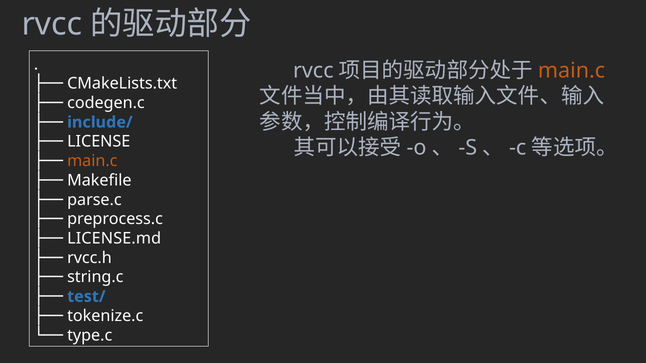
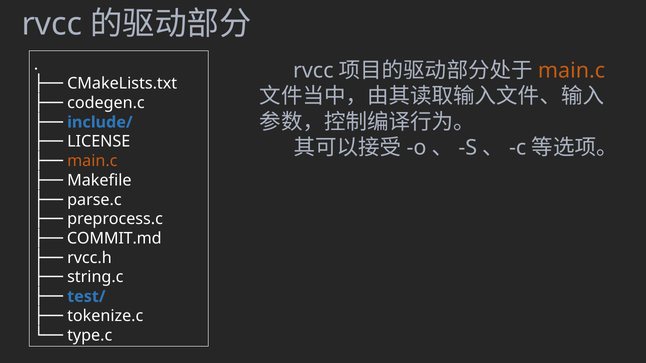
LICENSE.md: LICENSE.md -> COMMIT.md (114, 239)
